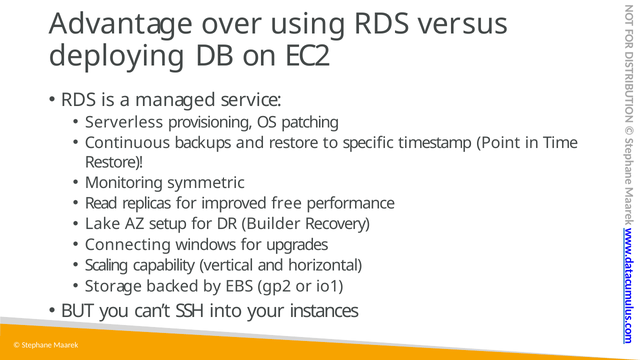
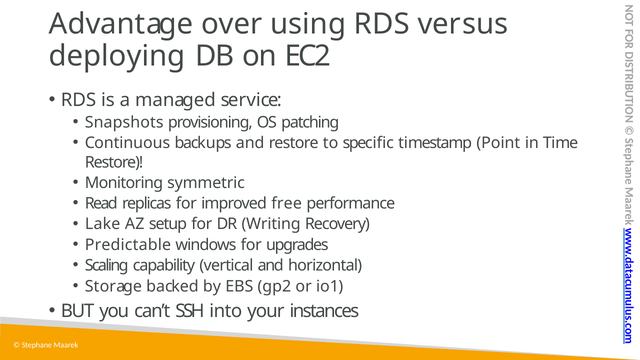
Serverless: Serverless -> Snapshots (124, 122)
Builder: Builder -> Writing (271, 224)
Connecting: Connecting -> Predictable (128, 245)
